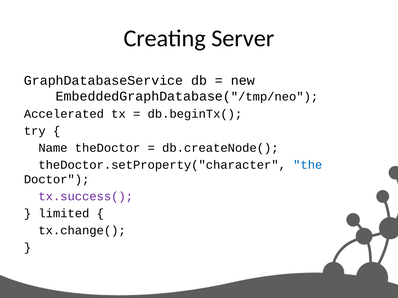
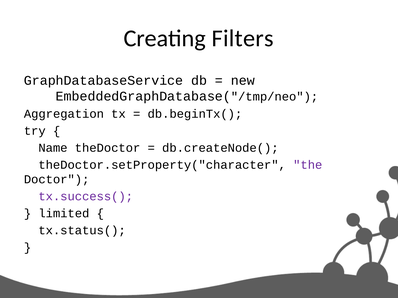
Server: Server -> Filters (243, 39)
Accelerated: Accelerated -> Aggregation (64, 114)
the colour: blue -> purple (308, 165)
tx.change(: tx.change( -> tx.status( (82, 231)
